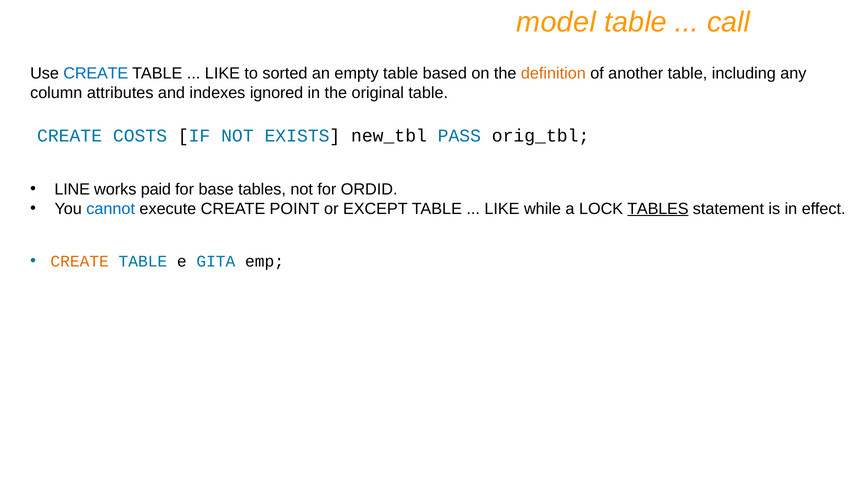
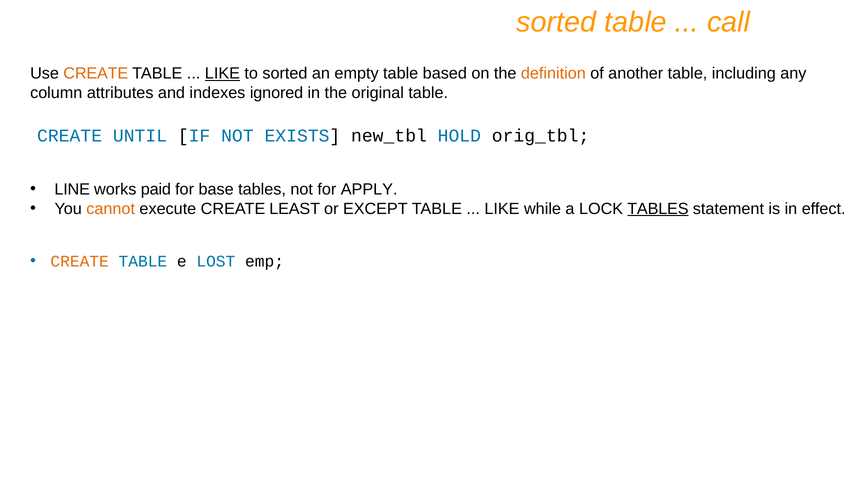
model: model -> sorted (556, 23)
CREATE colour: blue -> orange (96, 73)
LIKE underline: none -> present (222, 73)
COSTS: COSTS -> UNTIL (140, 136)
PASS: PASS -> HOLD (459, 136)
ORDID: ORDID -> APPLY (369, 189)
cannot colour: blue -> orange (111, 209)
POINT: POINT -> LEAST (295, 209)
GITA: GITA -> LOST (216, 262)
